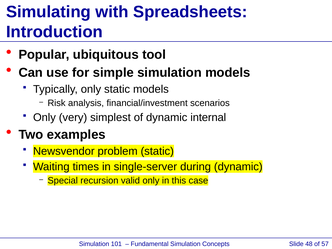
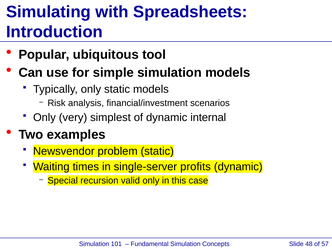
during: during -> profits (196, 167)
